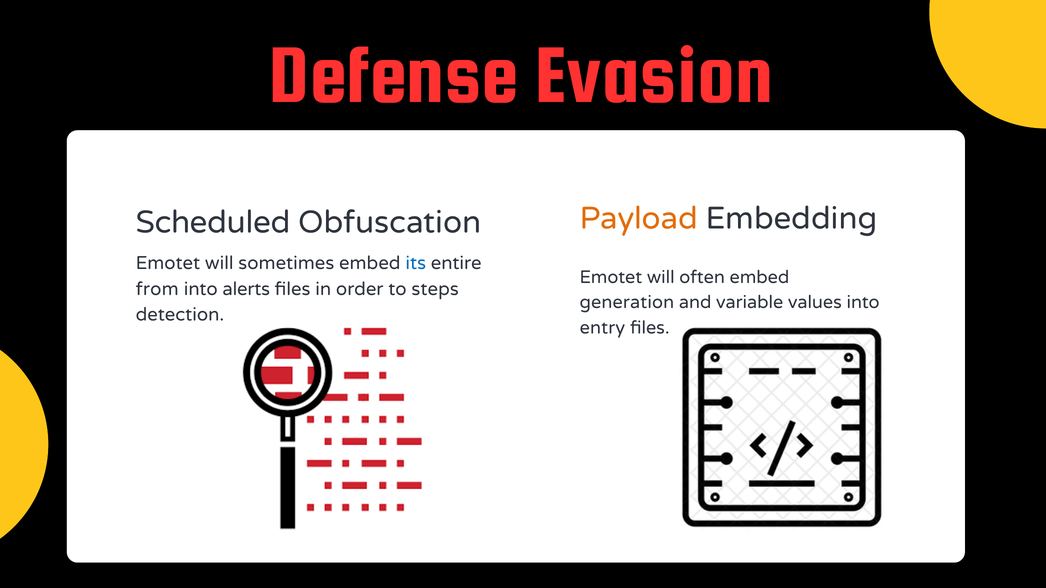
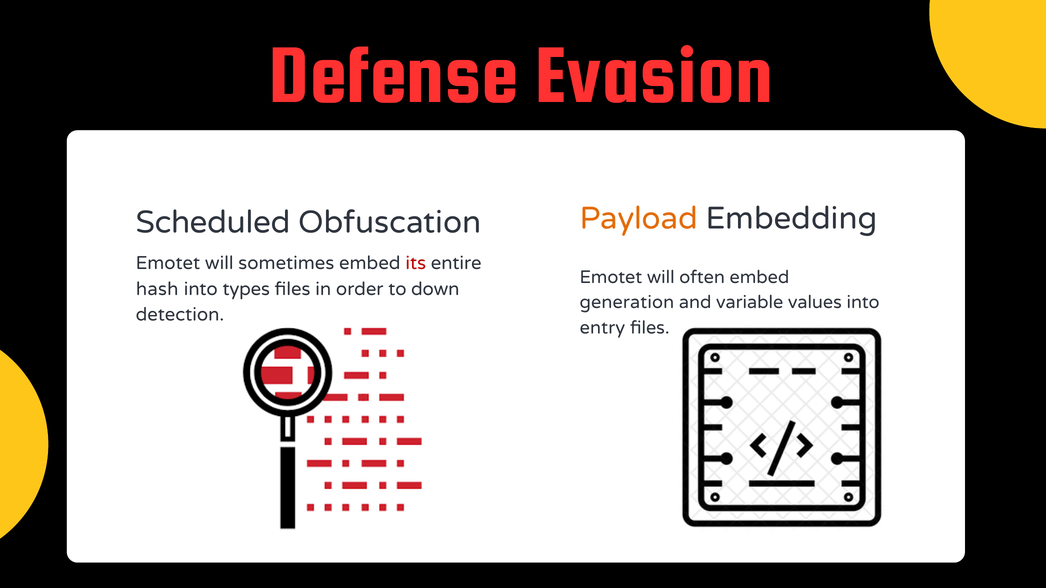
its colour: blue -> red (416, 263)
from: from -> hash (157, 289)
alerts: alerts -> types (246, 289)
steps: steps -> down (435, 289)
